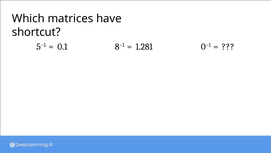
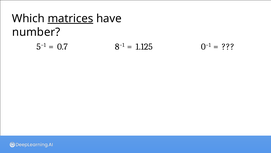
matrices underline: none -> present (70, 18)
shortcut: shortcut -> number (36, 32)
0.1: 0.1 -> 0.7 (62, 47)
1.281: 1.281 -> 1.125 (144, 47)
